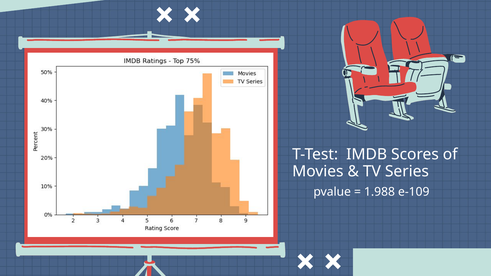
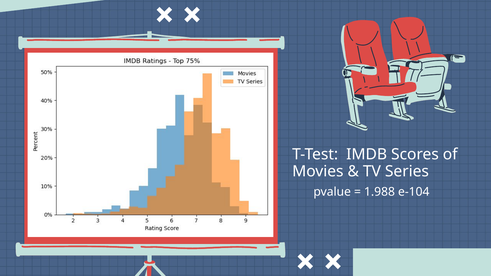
e-109: e-109 -> e-104 (414, 192)
